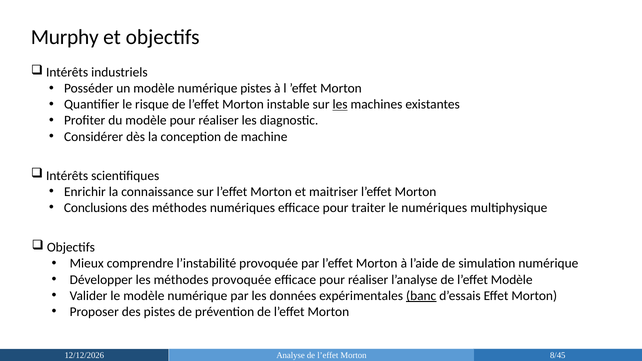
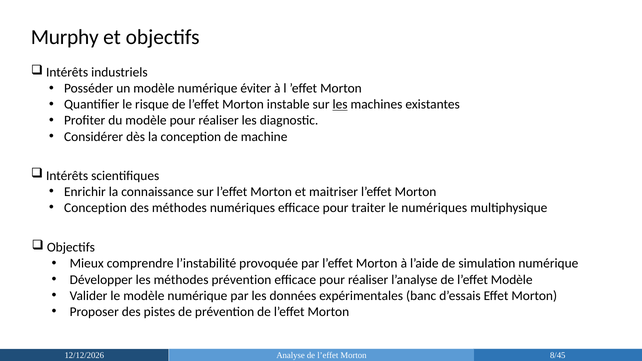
numérique pistes: pistes -> éviter (256, 89)
Conclusions: Conclusions -> Conception (95, 208)
méthodes provoquée: provoquée -> prévention (241, 280)
banc underline: present -> none (421, 296)
